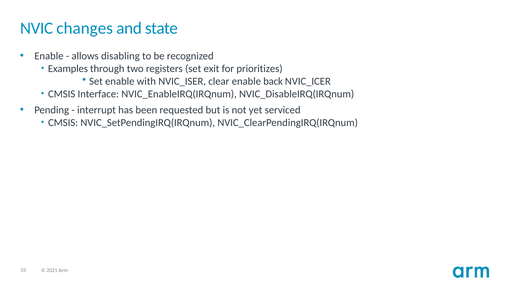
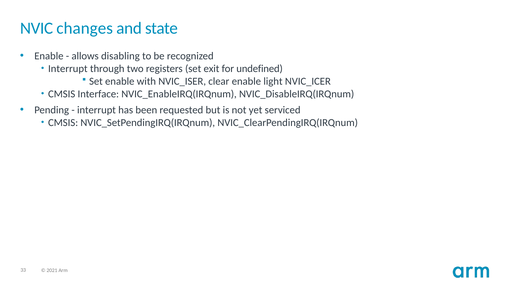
Examples: Examples -> Interrupt (68, 69)
prioritizes: prioritizes -> undefined (260, 69)
back: back -> light (273, 81)
